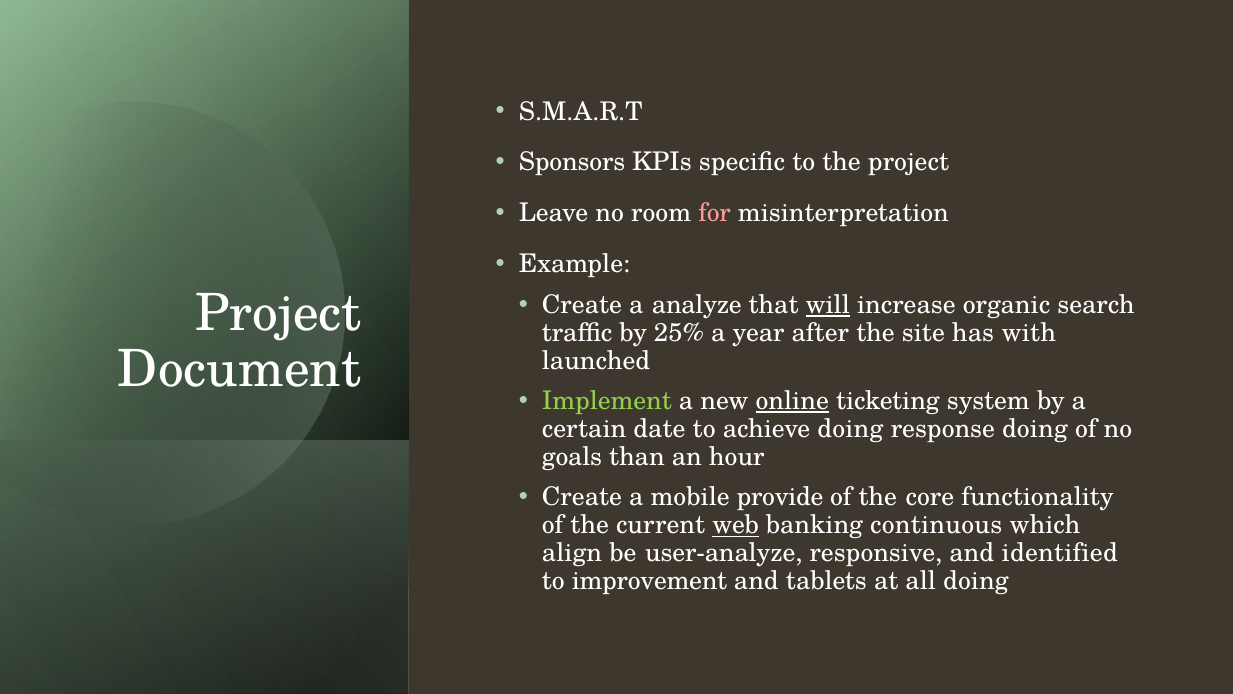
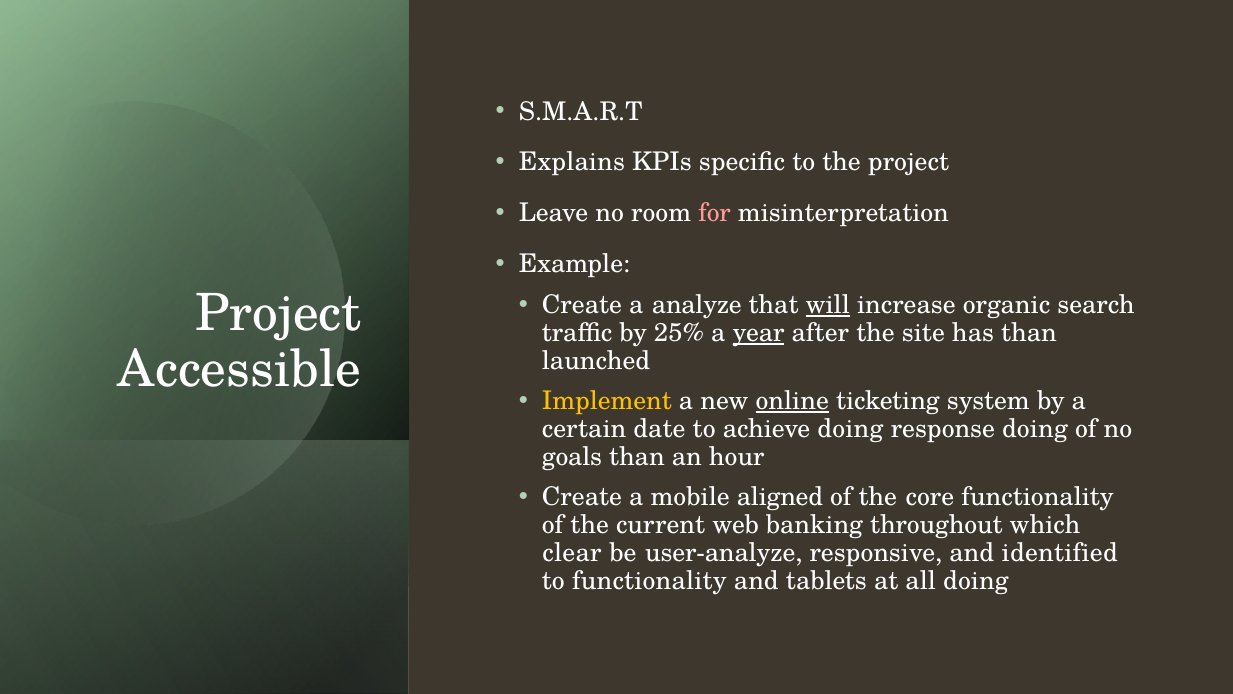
Sponsors: Sponsors -> Explains (572, 162)
year underline: none -> present (758, 333)
has with: with -> than (1029, 333)
Document: Document -> Accessible (240, 369)
Implement colour: light green -> yellow (607, 401)
provide: provide -> aligned (780, 497)
web underline: present -> none (736, 525)
continuous: continuous -> throughout (936, 525)
align: align -> clear (572, 553)
to improvement: improvement -> functionality (649, 580)
